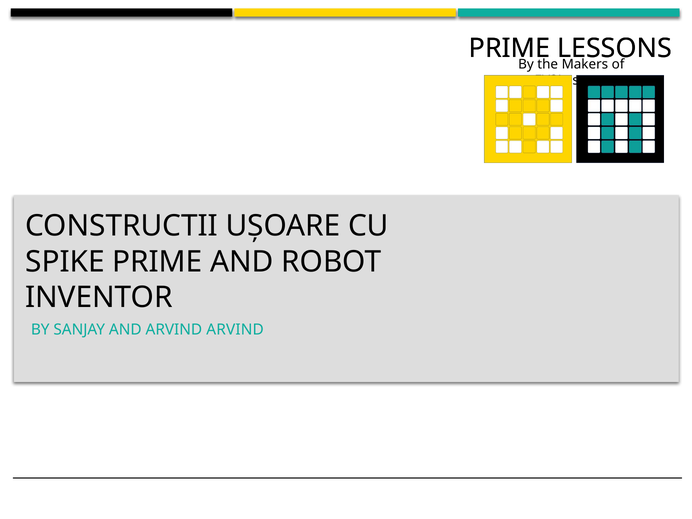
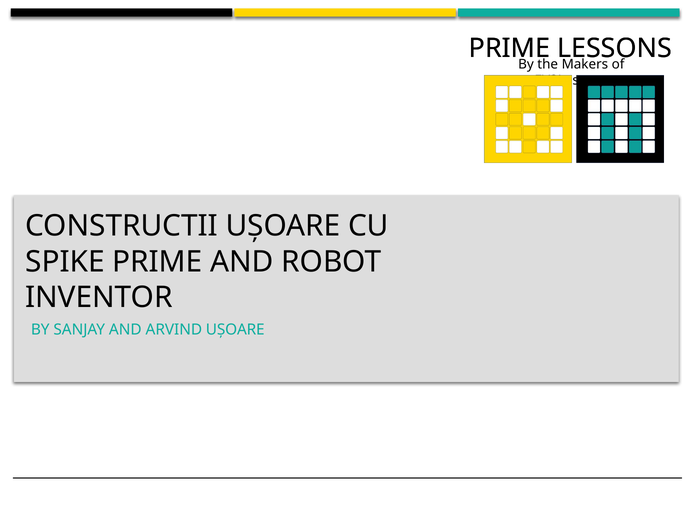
ARVIND ARVIND: ARVIND -> UȘOARE (235, 330)
